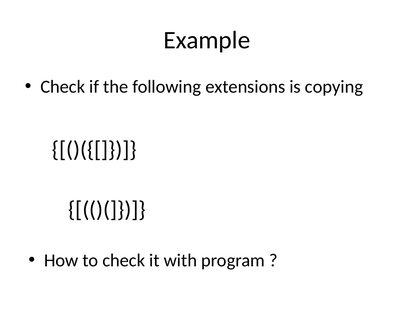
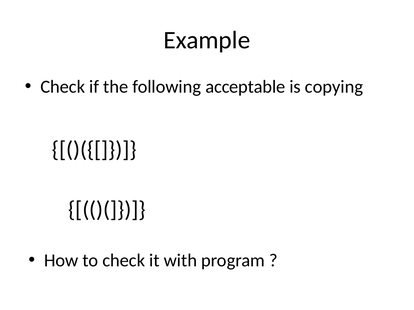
extensions: extensions -> acceptable (245, 87)
